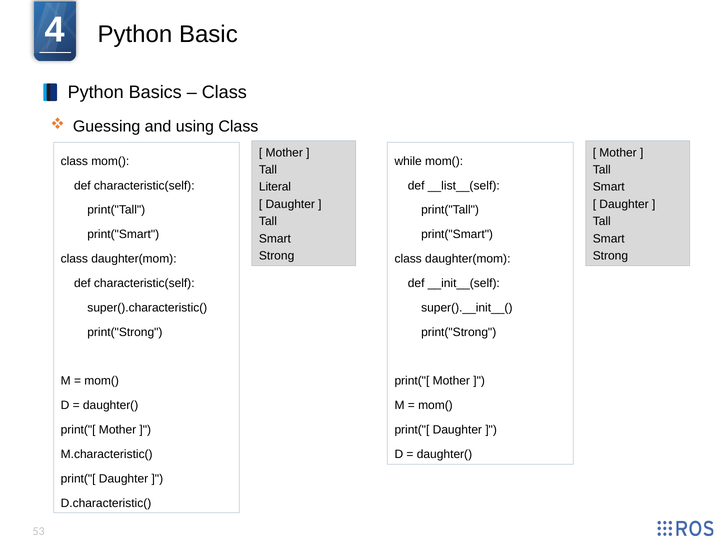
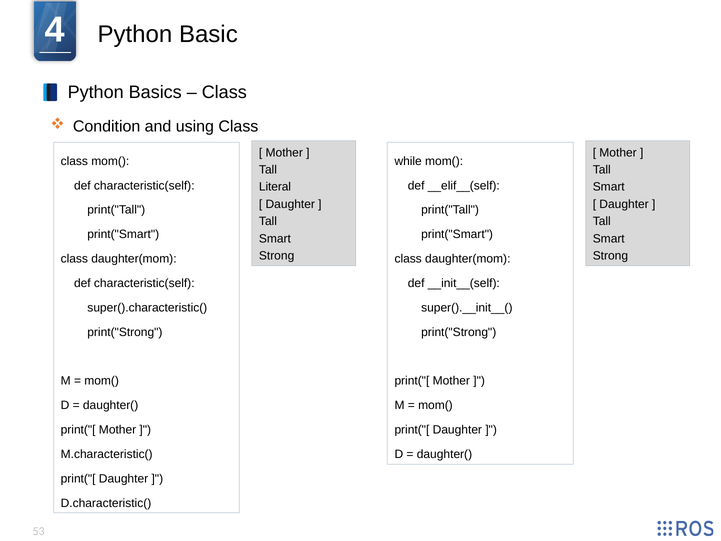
Guessing: Guessing -> Condition (107, 127)
__list__(self: __list__(self -> __elif__(self (464, 185)
